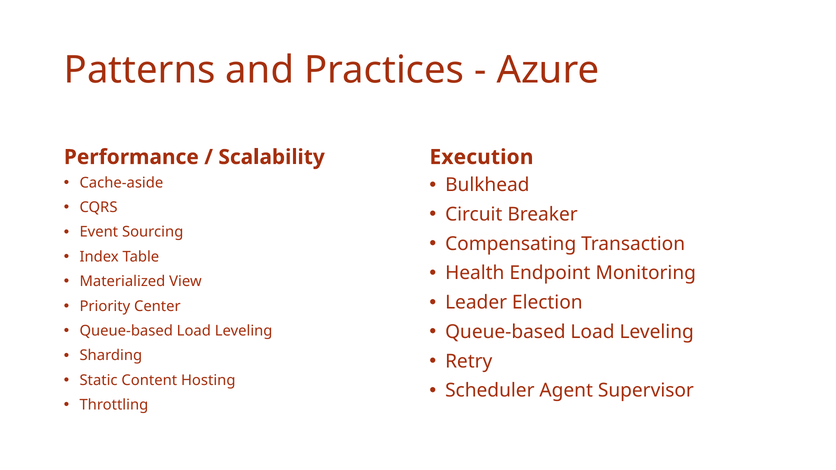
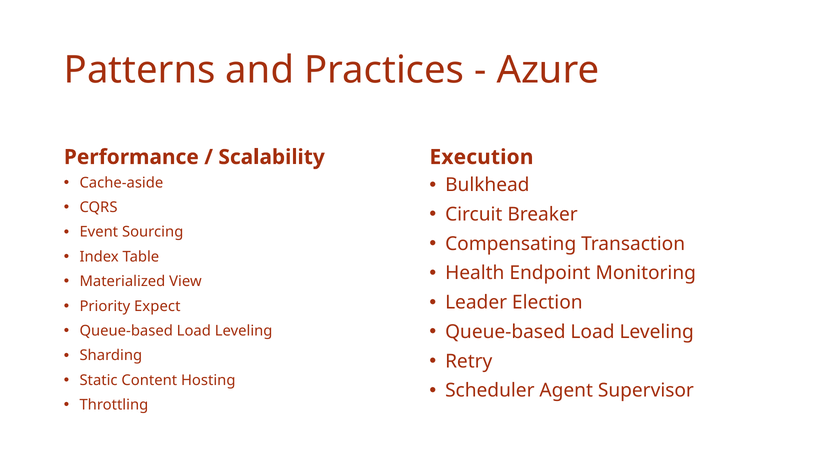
Center: Center -> Expect (157, 306)
